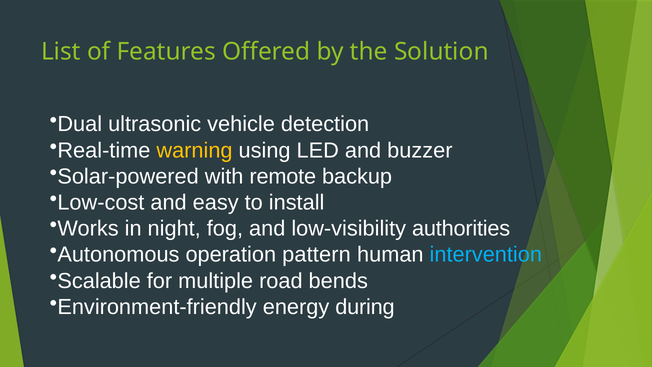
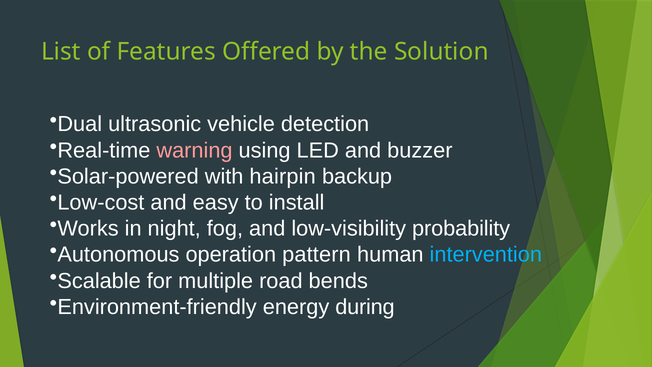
warning colour: yellow -> pink (194, 150)
remote: remote -> hairpin (283, 176)
authorities: authorities -> probability (461, 229)
